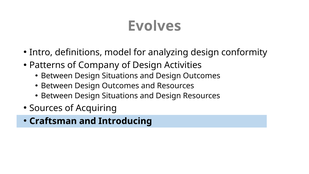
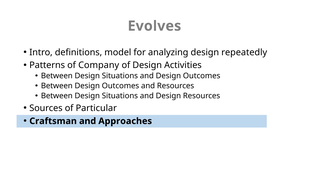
conformity: conformity -> repeatedly (244, 52)
Acquiring: Acquiring -> Particular (96, 108)
Introducing: Introducing -> Approaches (125, 121)
